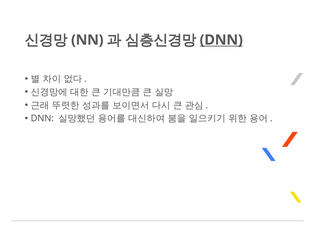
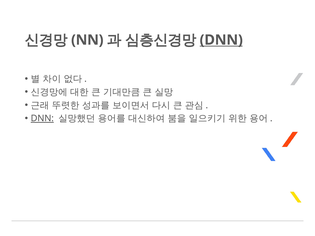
DNN underline: none -> present (42, 119)
